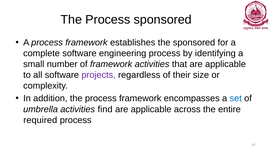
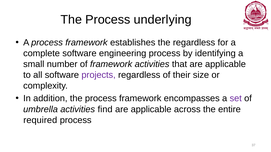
Process sponsored: sponsored -> underlying (163, 20)
the sponsored: sponsored -> regardless (194, 43)
set colour: blue -> purple (236, 99)
